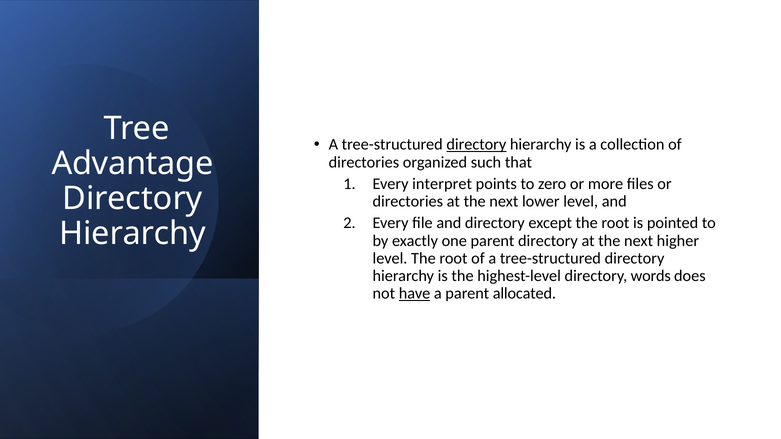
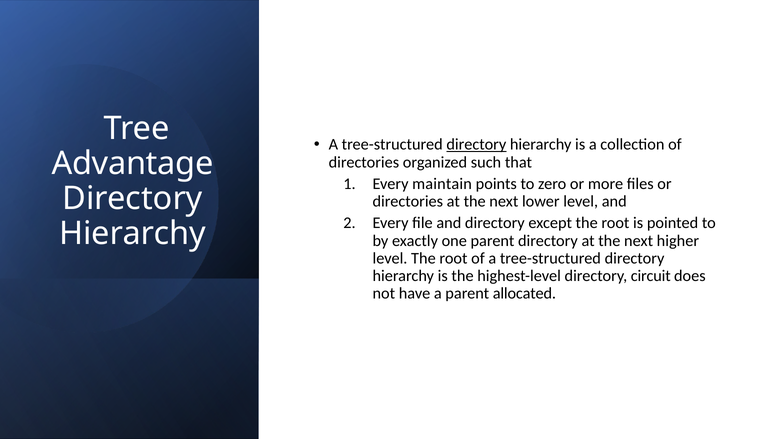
interpret: interpret -> maintain (442, 184)
words: words -> circuit (651, 276)
have underline: present -> none (415, 294)
